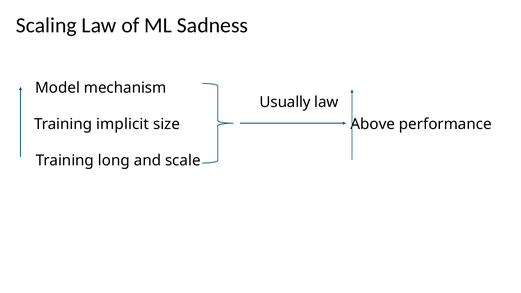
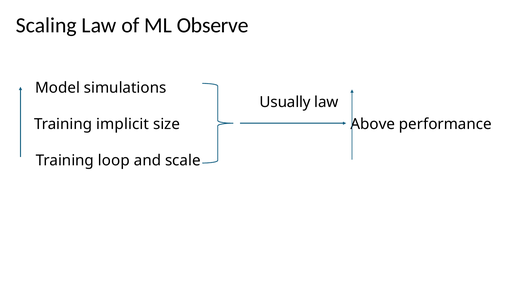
Sadness: Sadness -> Observe (213, 25)
mechanism: mechanism -> simulations (125, 88)
long: long -> loop (114, 161)
